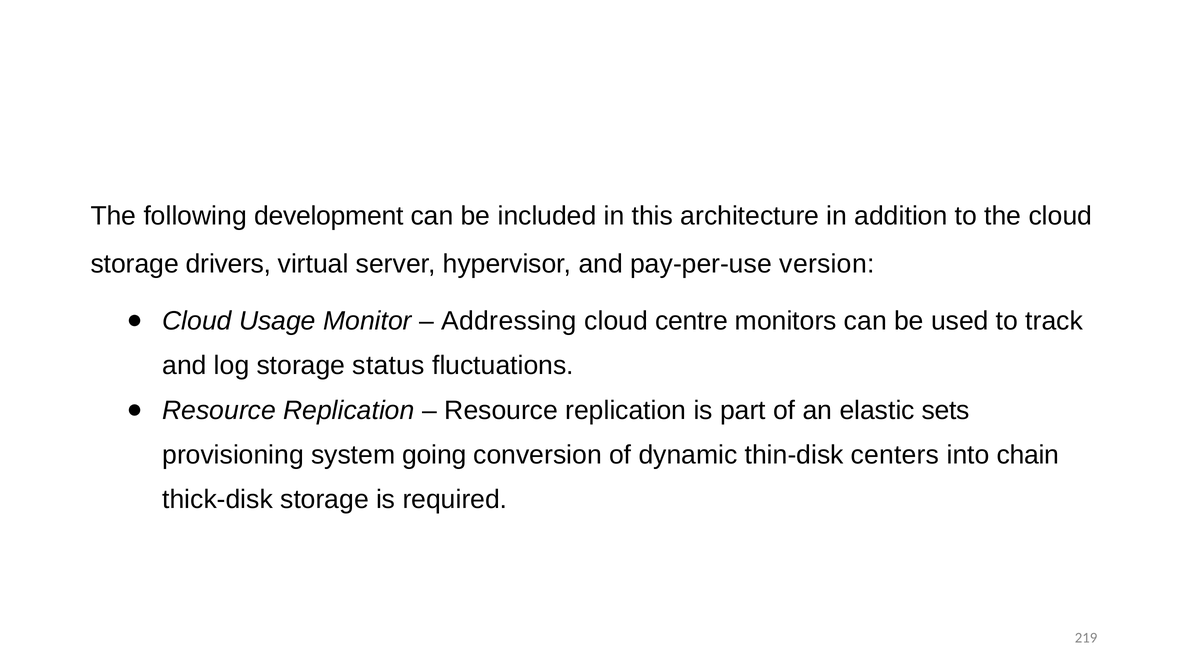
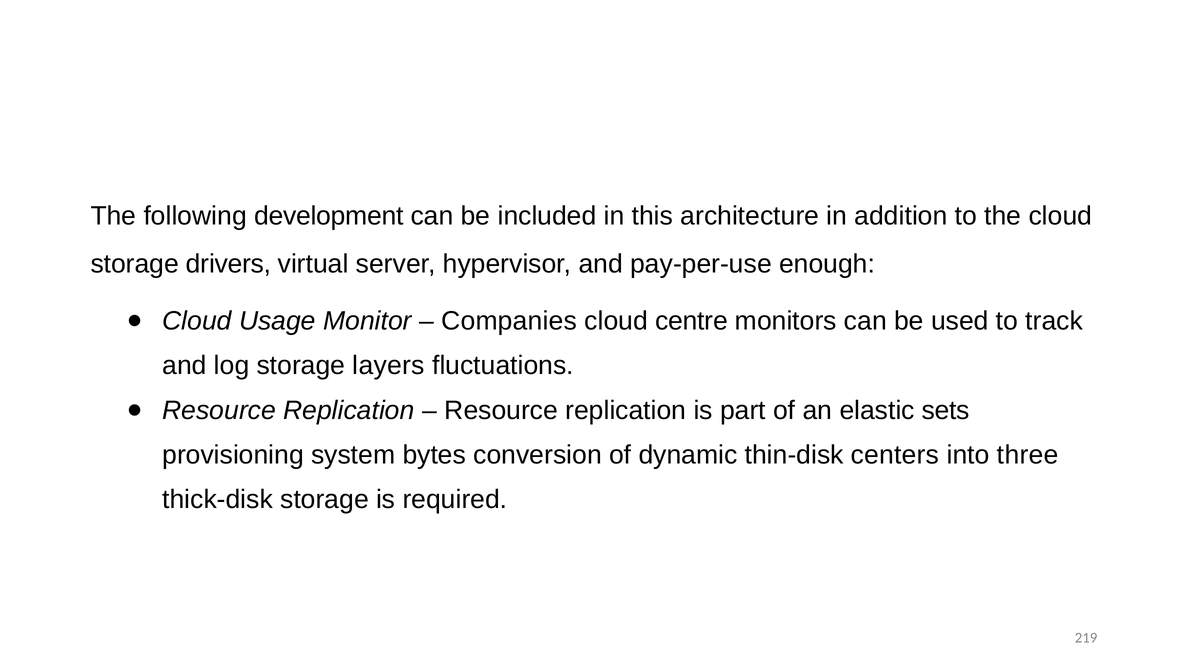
version: version -> enough (827, 264)
Addressing: Addressing -> Companies (509, 321)
status: status -> layers (389, 366)
going: going -> bytes (434, 455)
chain: chain -> three (1028, 455)
